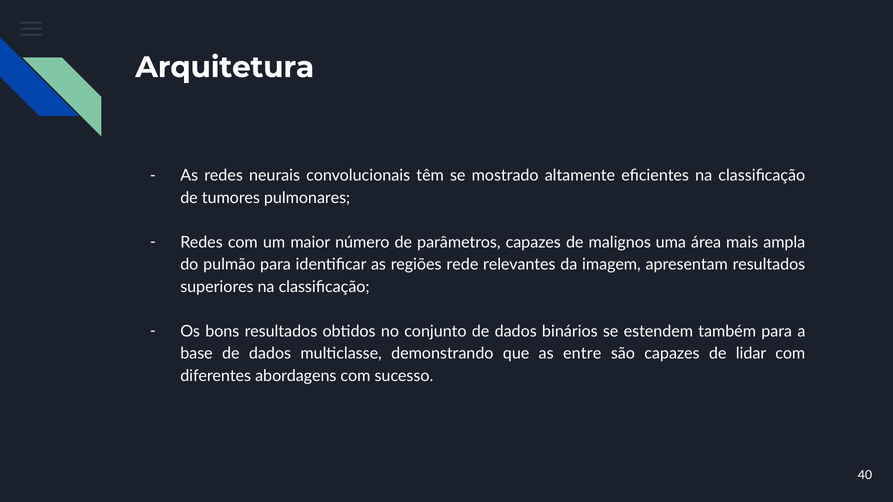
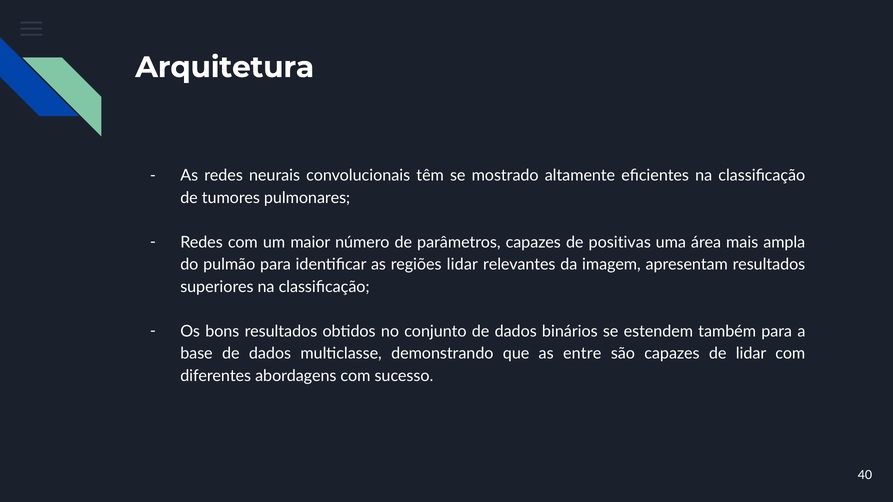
malignos: malignos -> positivas (620, 242)
regiões rede: rede -> lidar (462, 265)
